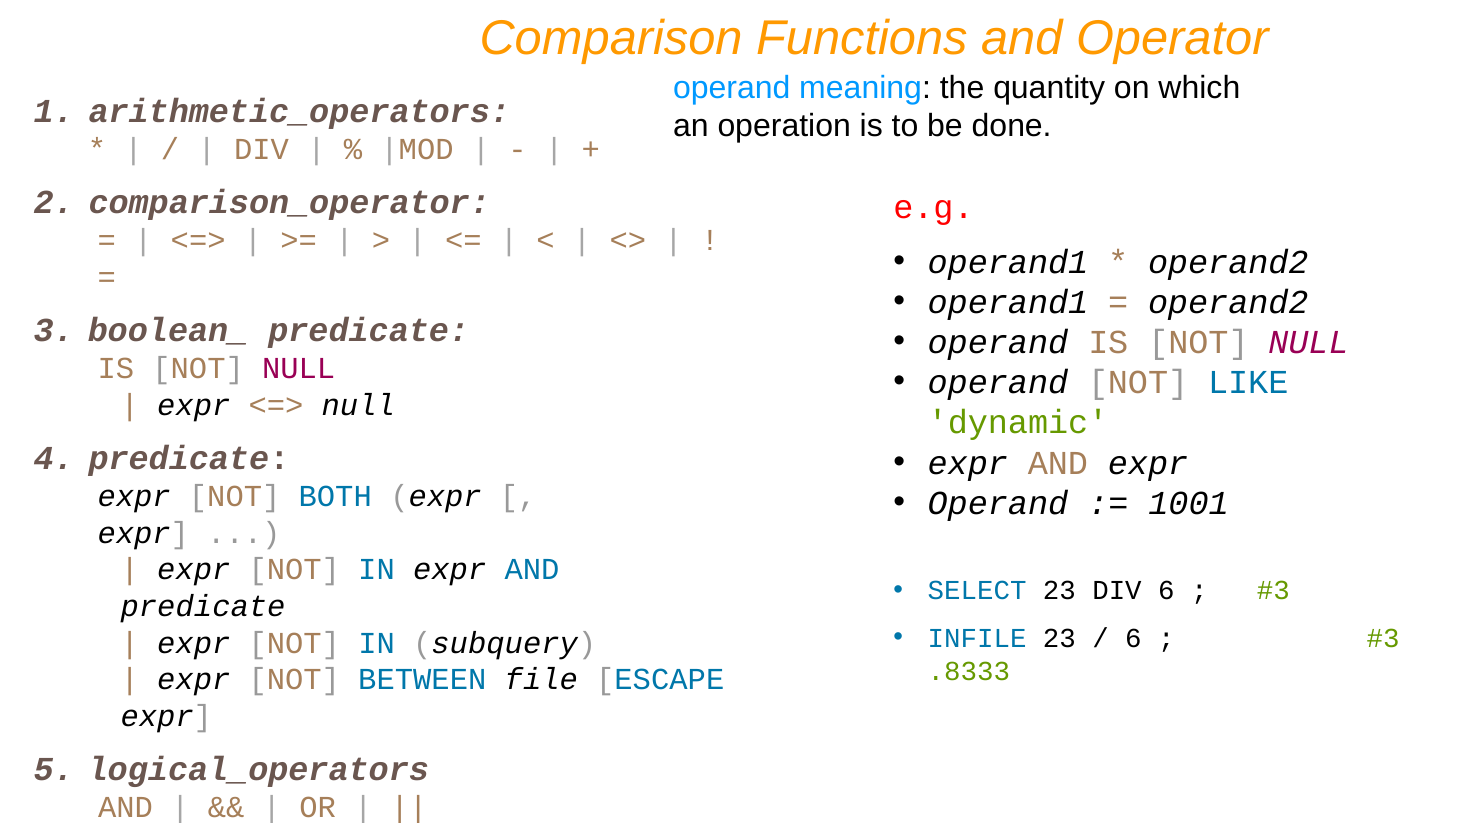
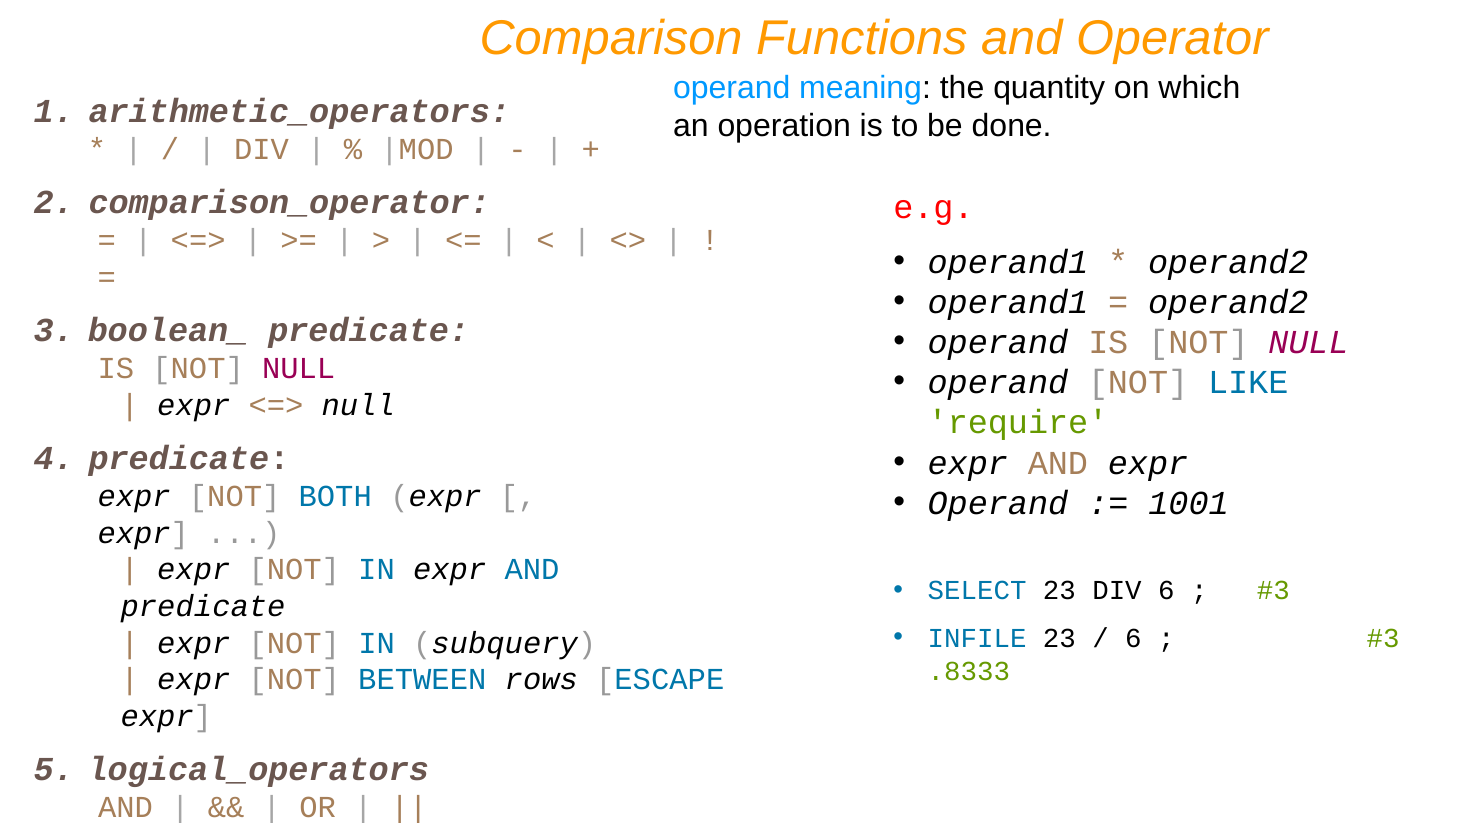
dynamic: dynamic -> require (1018, 423)
file: file -> rows (541, 679)
